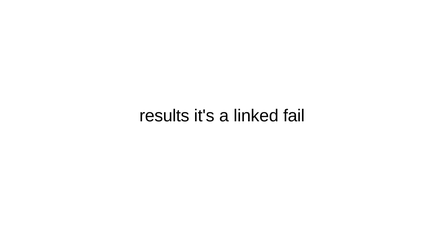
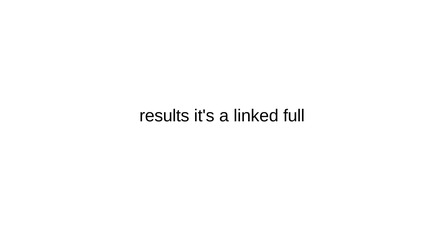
fail: fail -> full (294, 116)
